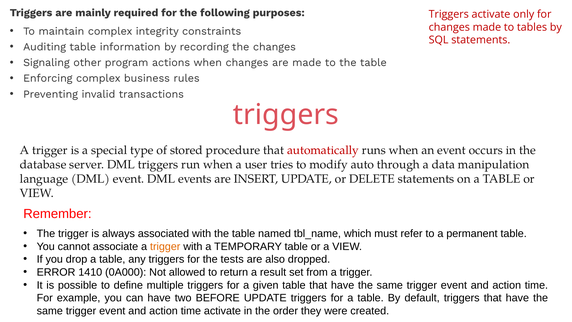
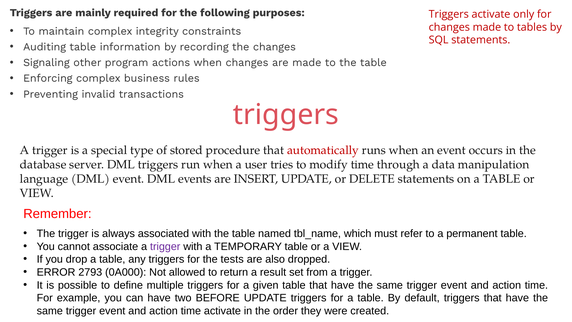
modify auto: auto -> time (362, 164)
trigger colour: orange -> purple (165, 246)
1410: 1410 -> 2793 (90, 272)
